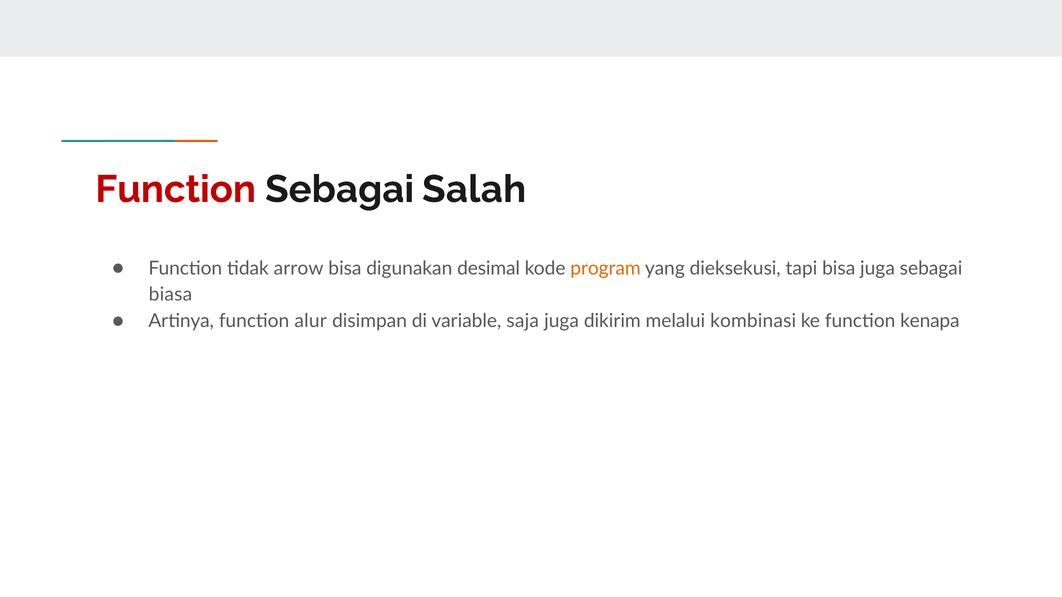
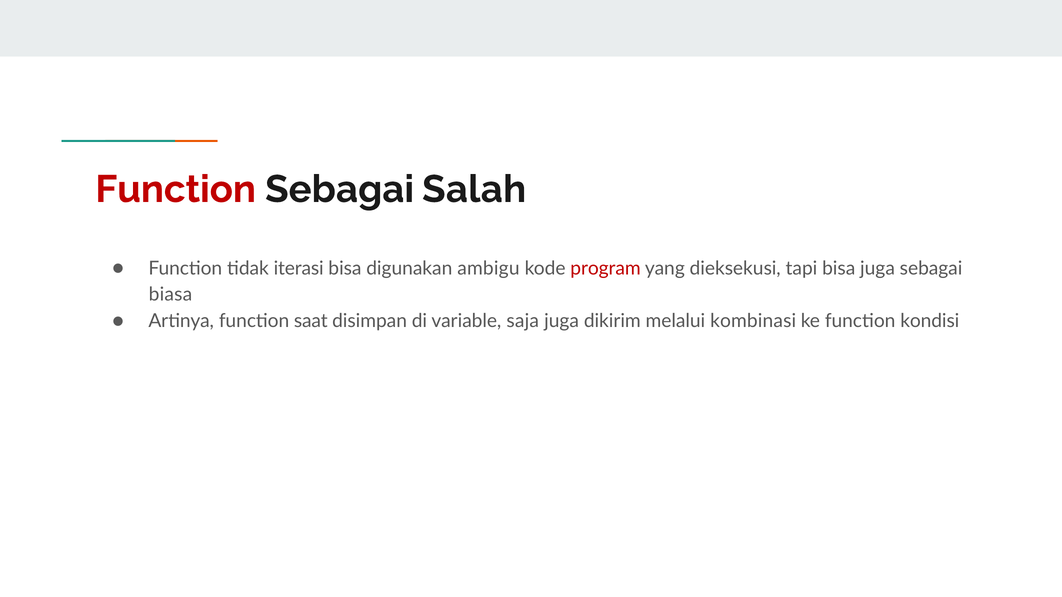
arrow: arrow -> iterasi (299, 268)
desimal: desimal -> ambigu (488, 268)
program colour: orange -> red (606, 268)
alur: alur -> saat (311, 321)
kenapa: kenapa -> kondisi (930, 321)
